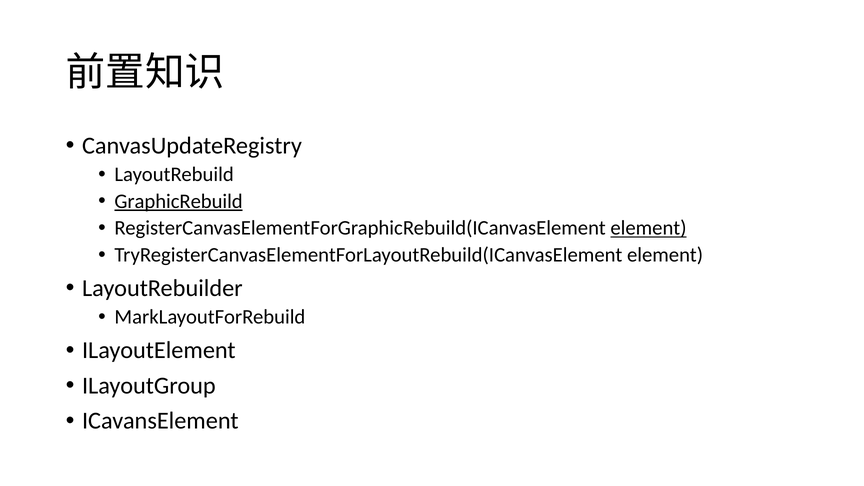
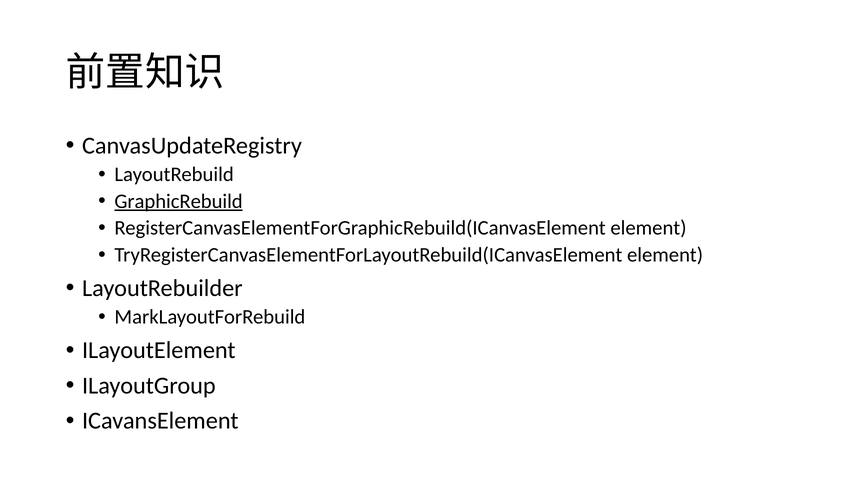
element underline: present -> none (648, 228)
